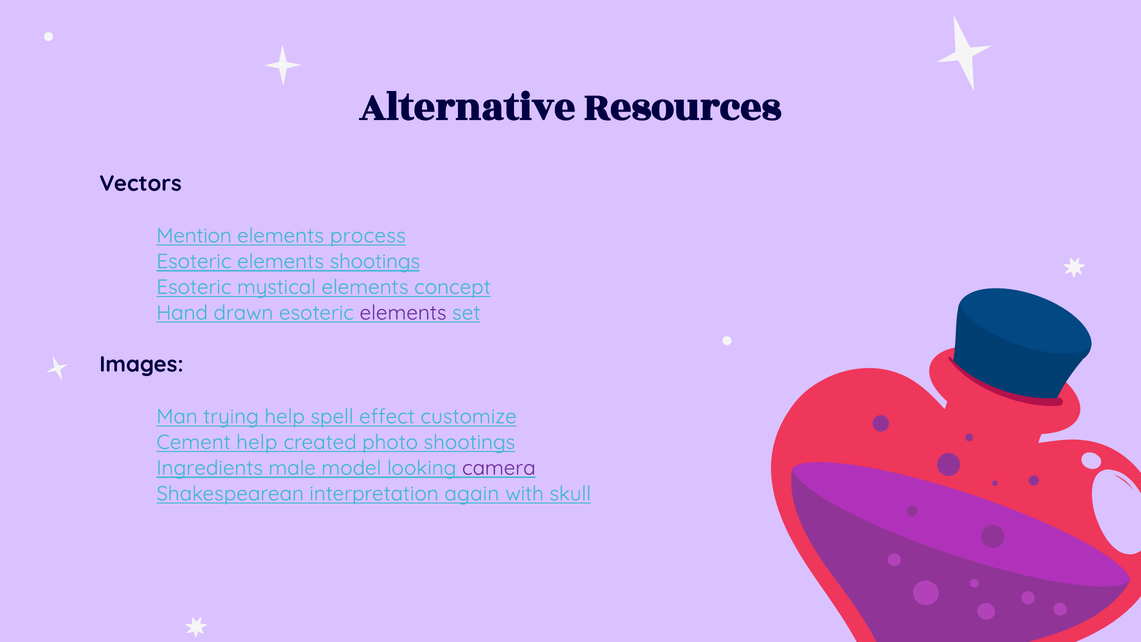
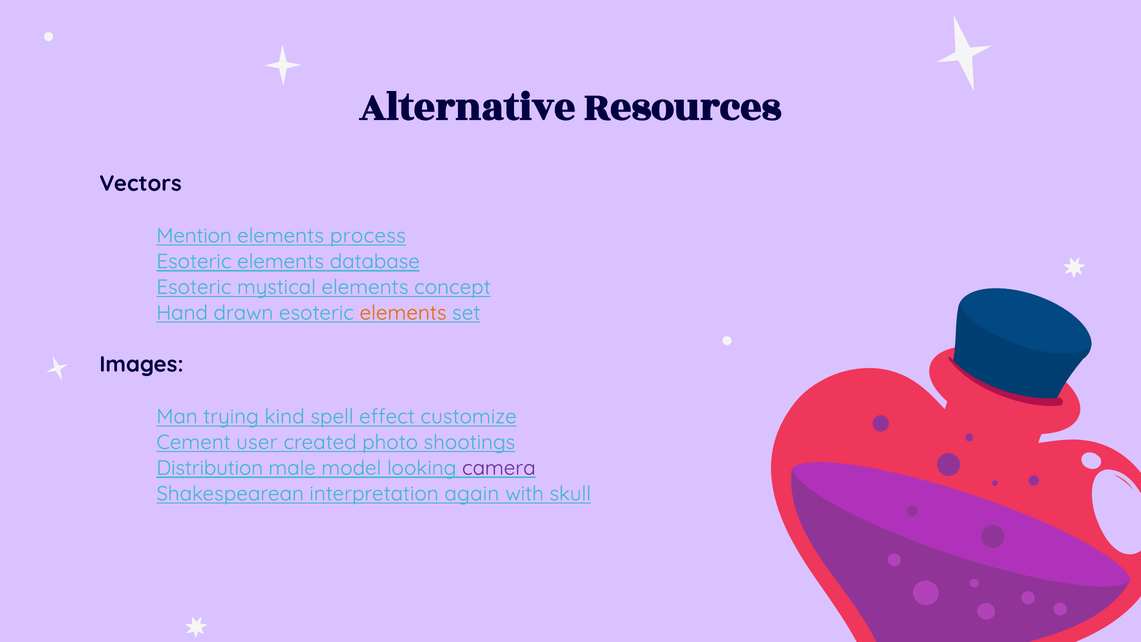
elements shootings: shootings -> database (375, 261)
elements colour: purple -> orange (403, 313)
trying help: help -> kind (285, 416)
Cement help: help -> user (257, 442)
Ingredients: Ingredients -> Distribution (210, 468)
